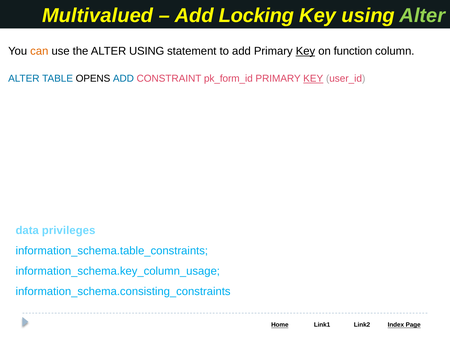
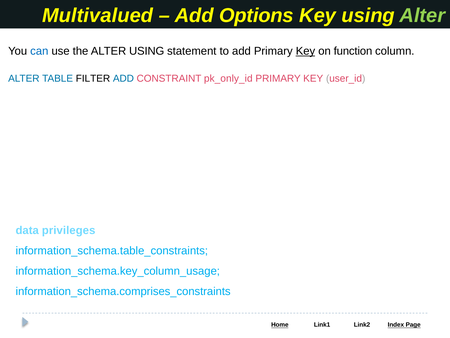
Locking: Locking -> Options (256, 16)
can colour: orange -> blue (39, 51)
OPENS: OPENS -> FILTER (93, 79)
pk_form_id: pk_form_id -> pk_only_id (228, 79)
KEY underline: present -> none (313, 79)
information_schema.consisting_constraints: information_schema.consisting_constraints -> information_schema.comprises_constraints (123, 291)
